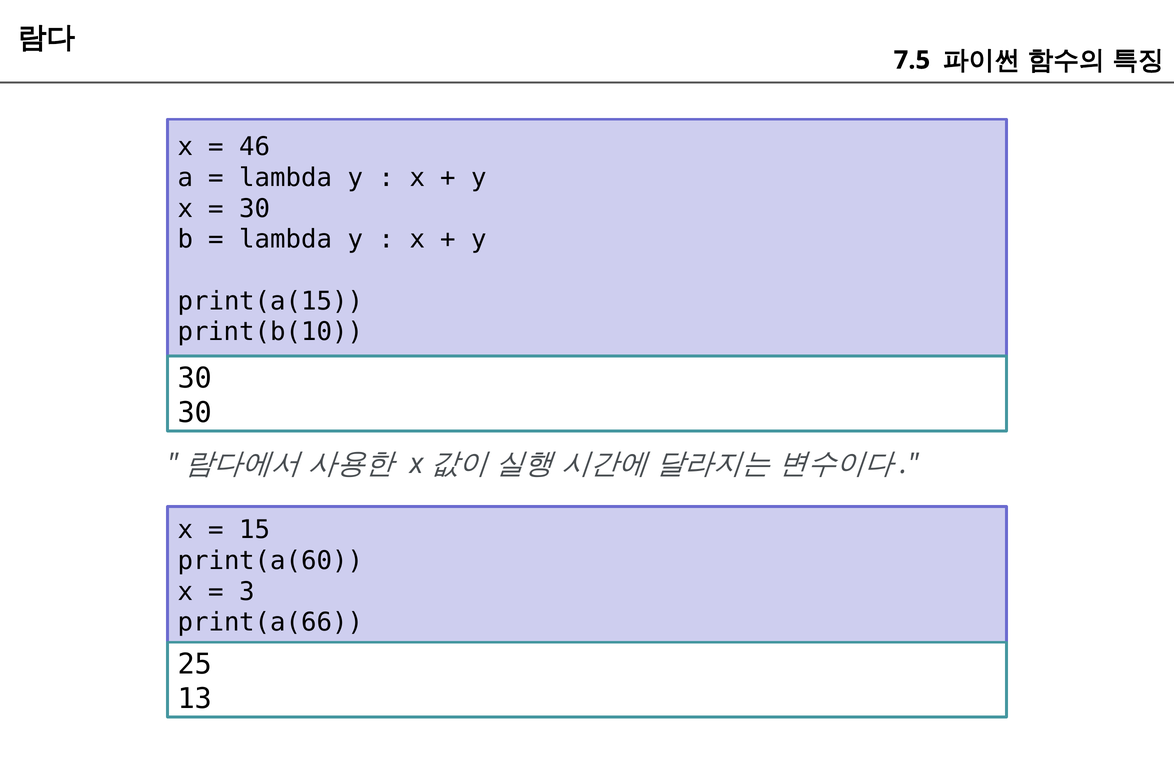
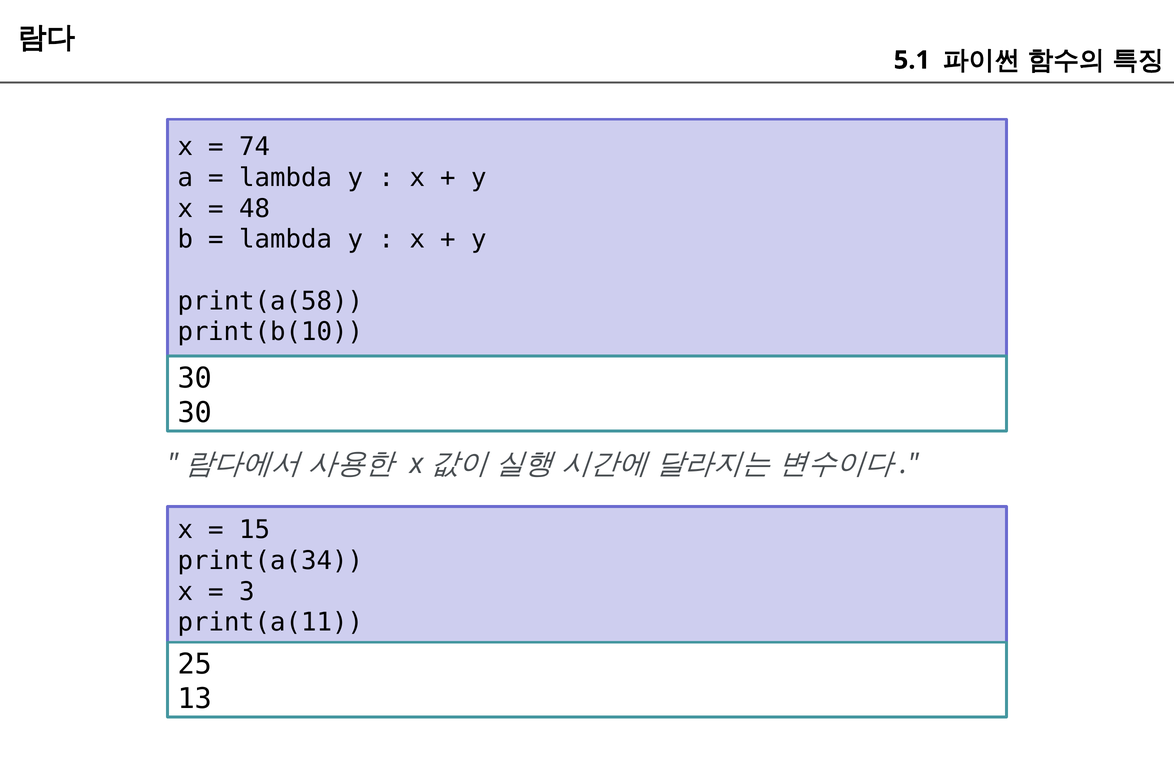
7.5: 7.5 -> 5.1 (912, 60)
46: 46 -> 74 (255, 147)
30: 30 -> 48 (255, 209)
print(a(15: print(a(15 -> print(a(58 (270, 301)
print(a(60: print(a(60 -> print(a(34 (270, 561)
print(a(66: print(a(66 -> print(a(11 (270, 623)
